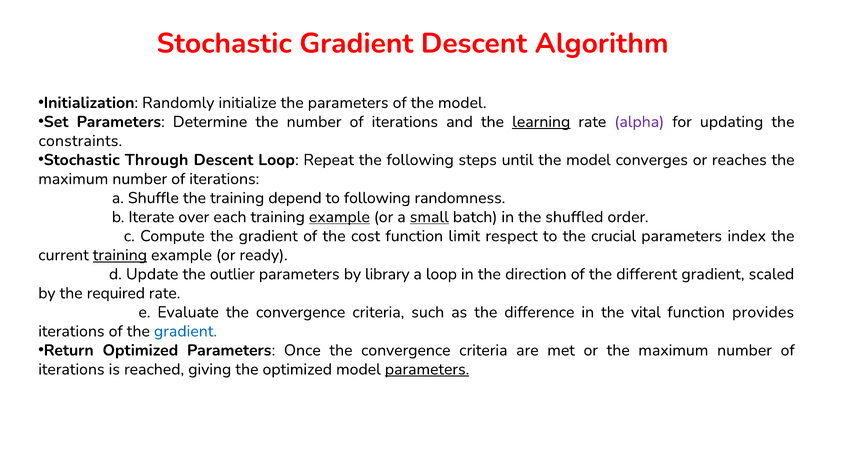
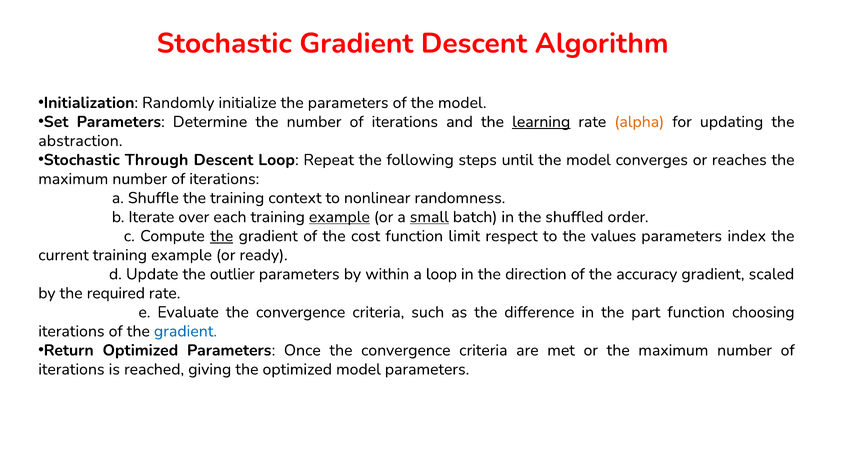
alpha colour: purple -> orange (639, 122)
constraints: constraints -> abstraction (80, 141)
depend: depend -> context (295, 198)
to following: following -> nonlinear (377, 198)
the underline: none -> present (222, 236)
crucial: crucial -> values (614, 236)
training underline: present -> none (120, 255)
library: library -> within (387, 274)
different: different -> accuracy (647, 274)
vital: vital -> part (646, 312)
provides: provides -> choosing (763, 312)
parameters underline: present -> none (427, 369)
